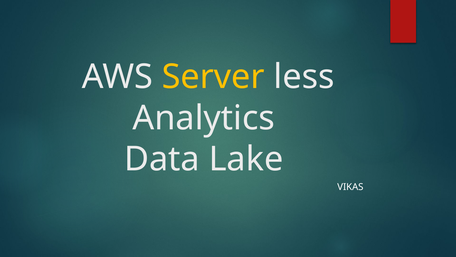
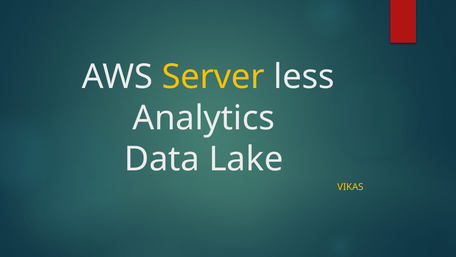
VIKAS colour: white -> yellow (350, 187)
